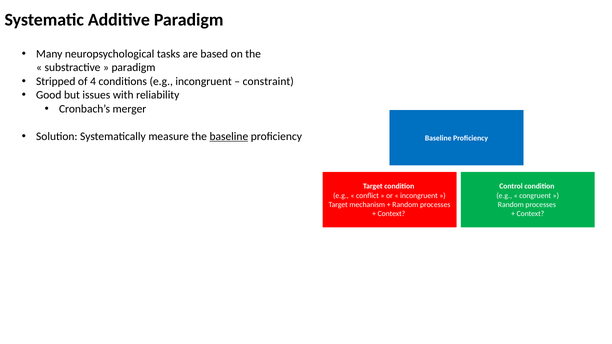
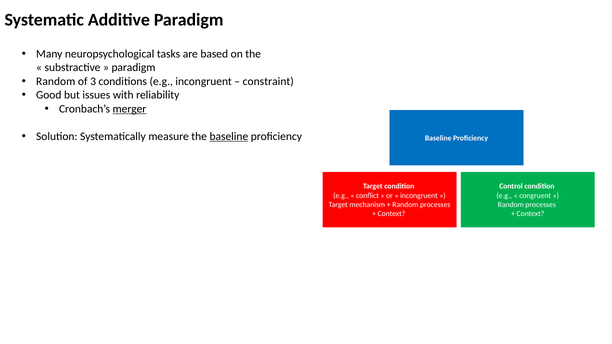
Stripped: Stripped -> Random (56, 81)
4: 4 -> 3 (93, 81)
merger underline: none -> present (129, 109)
